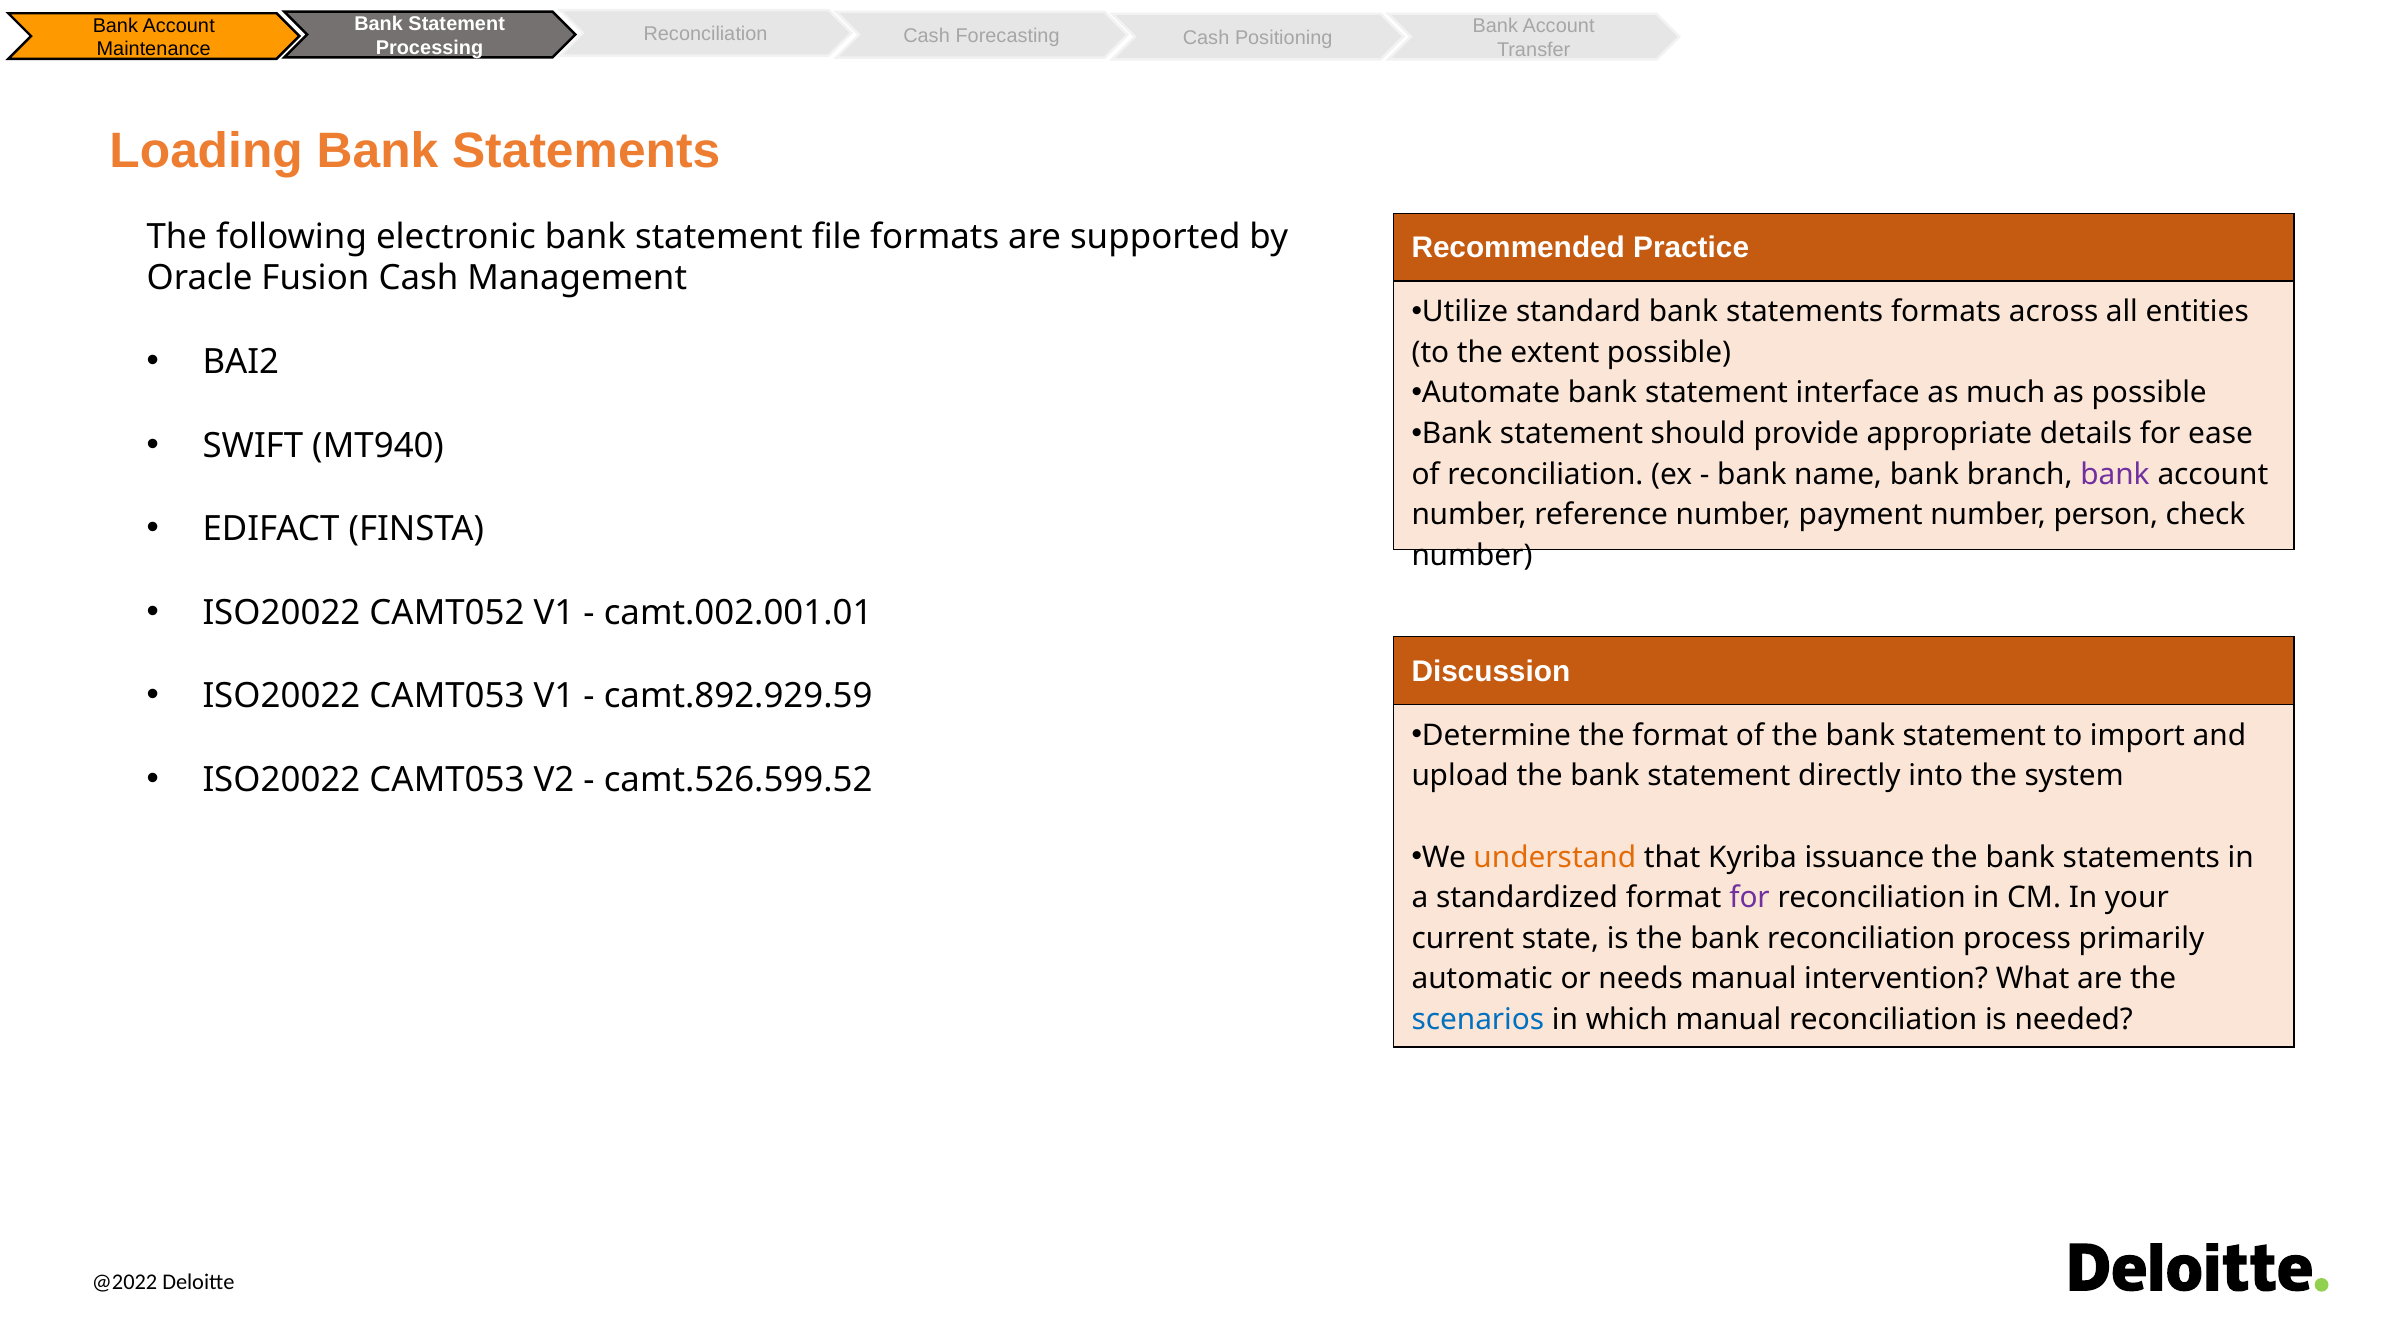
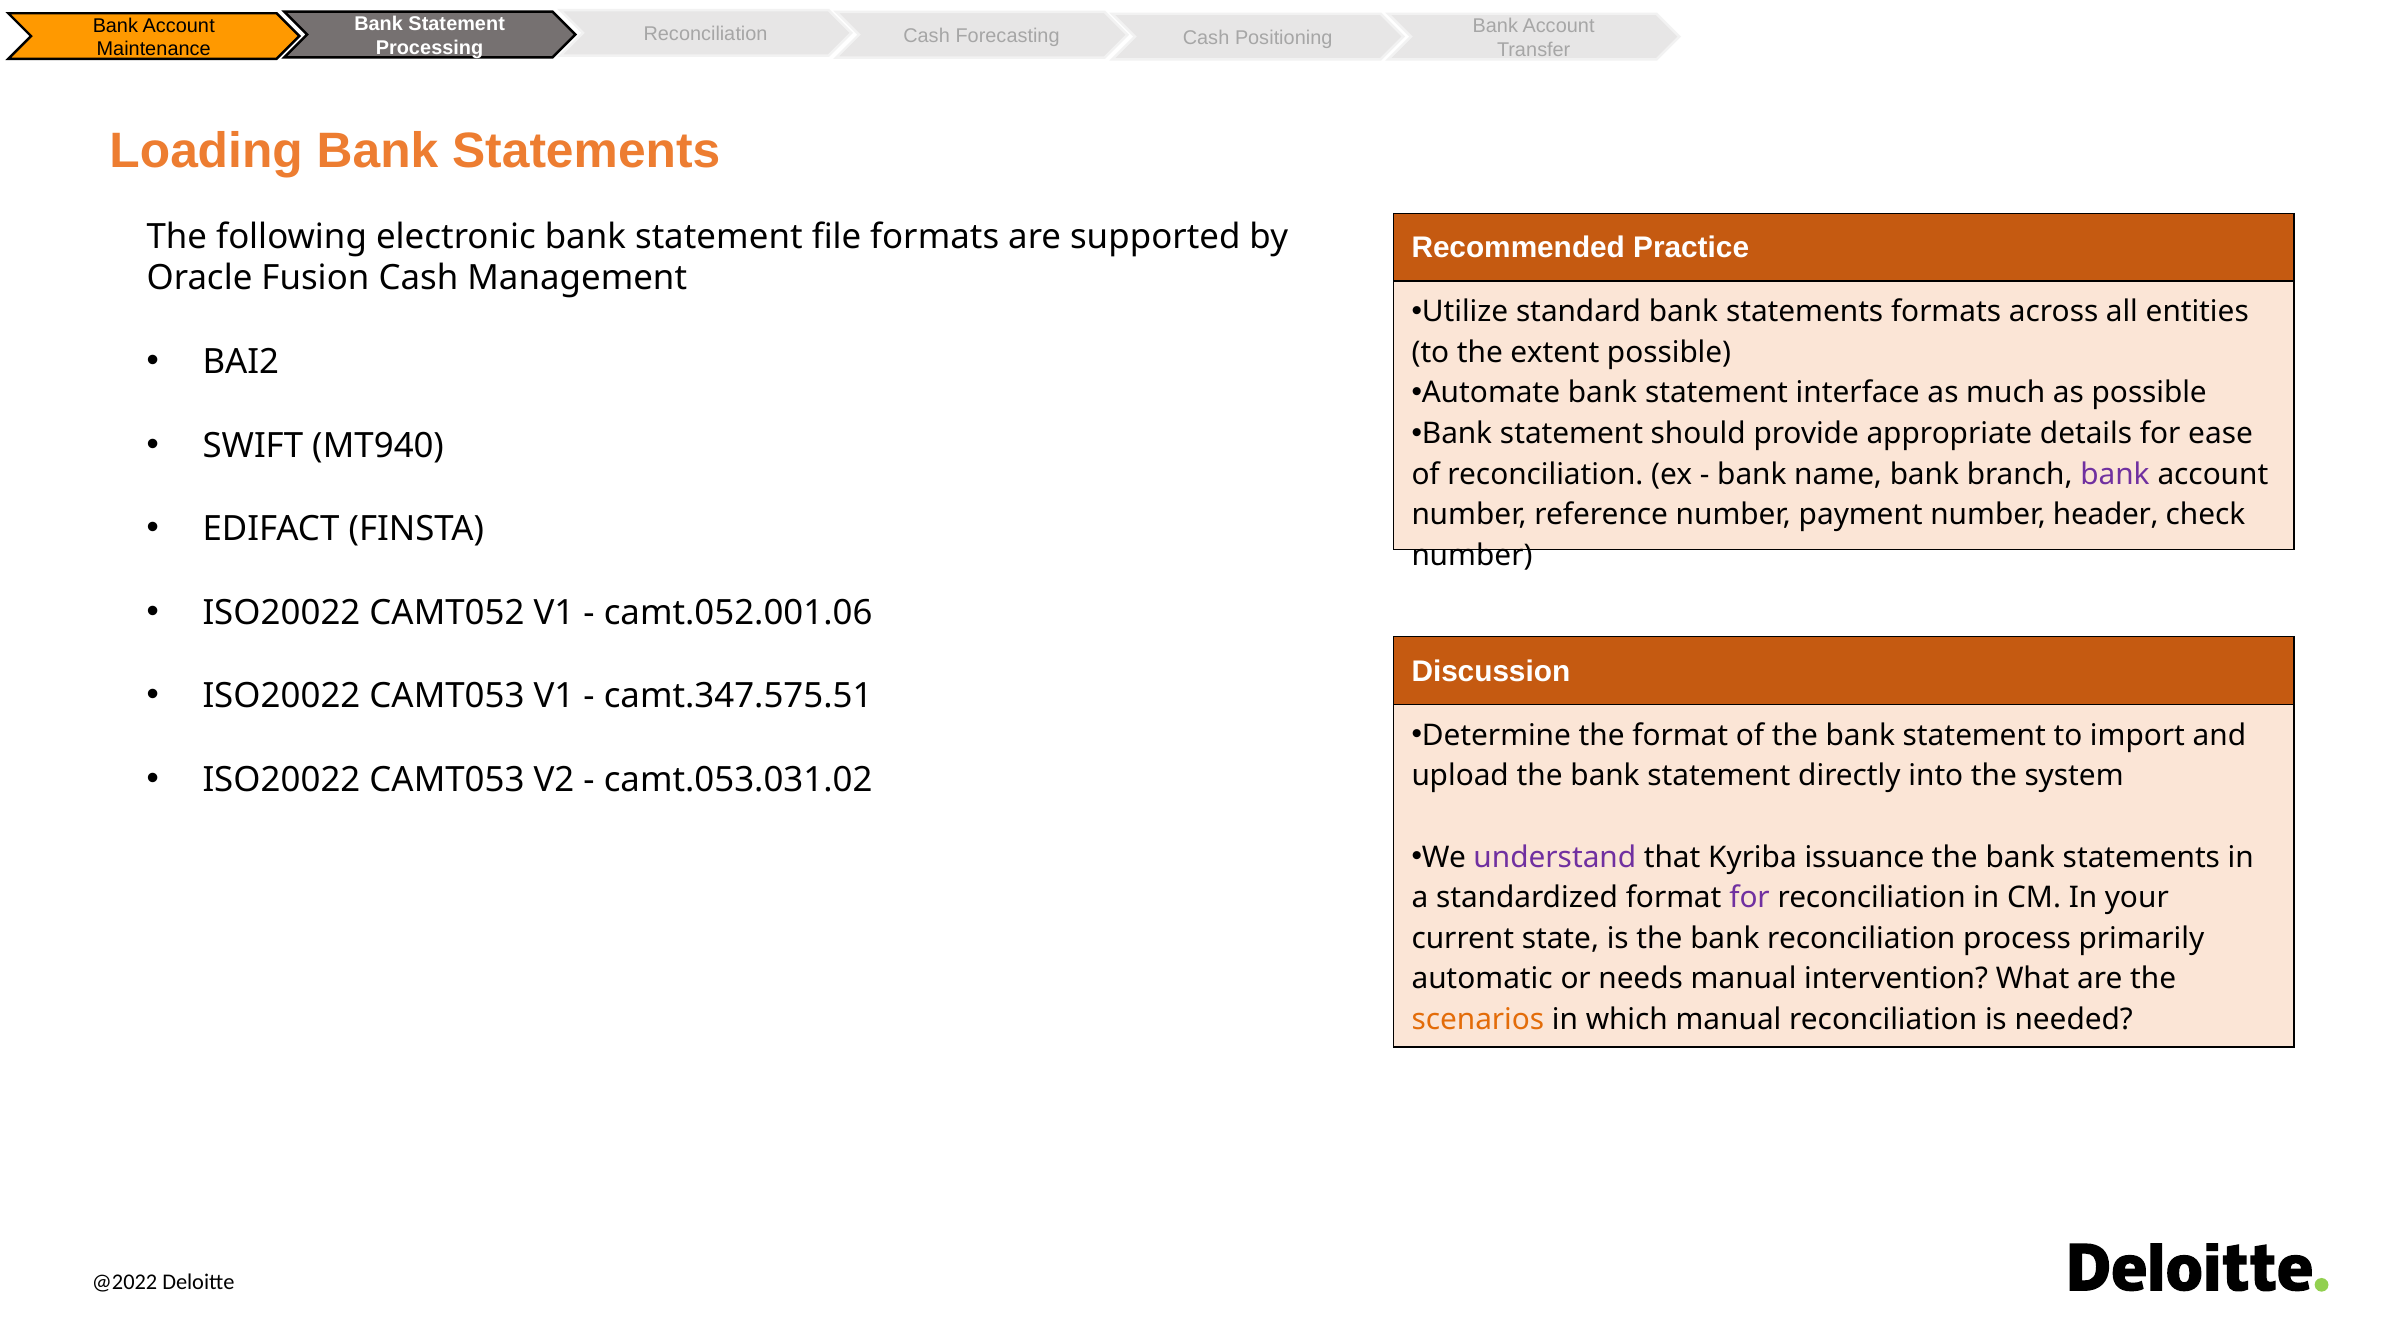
person: person -> header (2106, 515)
camt.002.001.01: camt.002.001.01 -> camt.052.001.06 (738, 613)
camt.892.929.59: camt.892.929.59 -> camt.347.575.51 (738, 696)
camt.526.599.52: camt.526.599.52 -> camt.053.031.02 (738, 780)
understand colour: orange -> purple (1555, 857)
scenarios colour: blue -> orange (1478, 1020)
